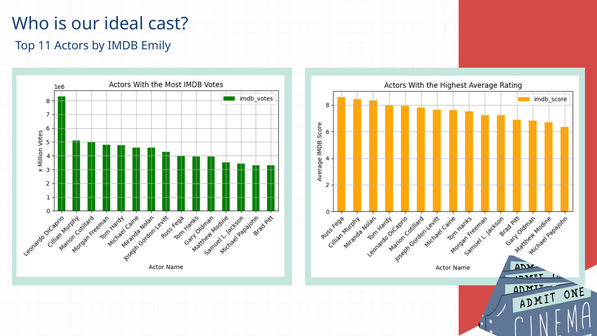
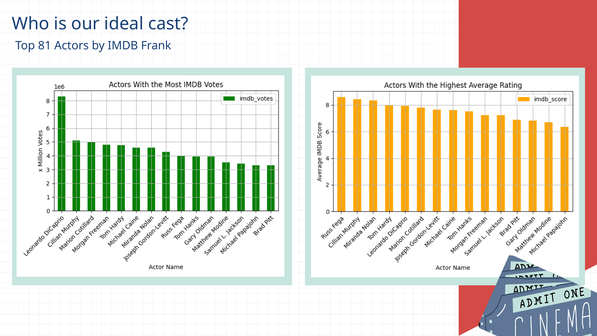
11: 11 -> 81 (45, 46)
Emily: Emily -> Frank (156, 46)
